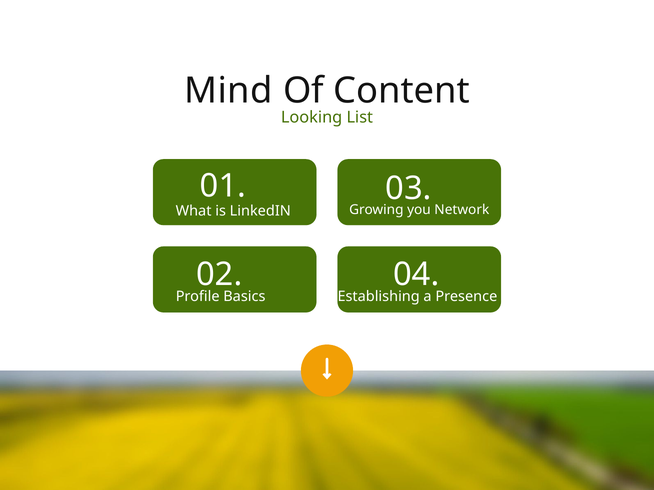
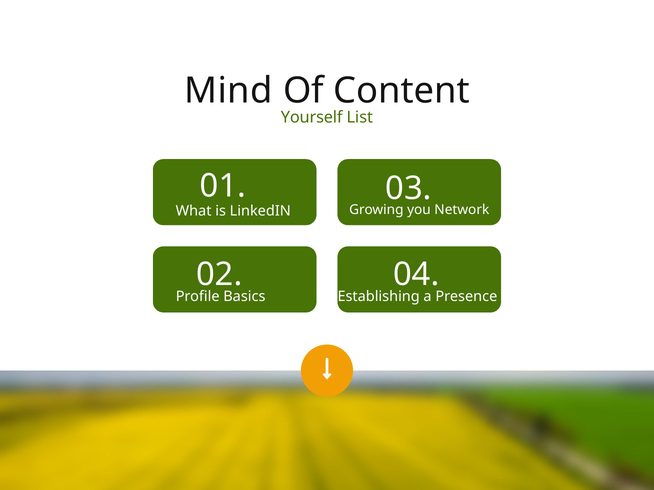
Looking: Looking -> Yourself (312, 117)
